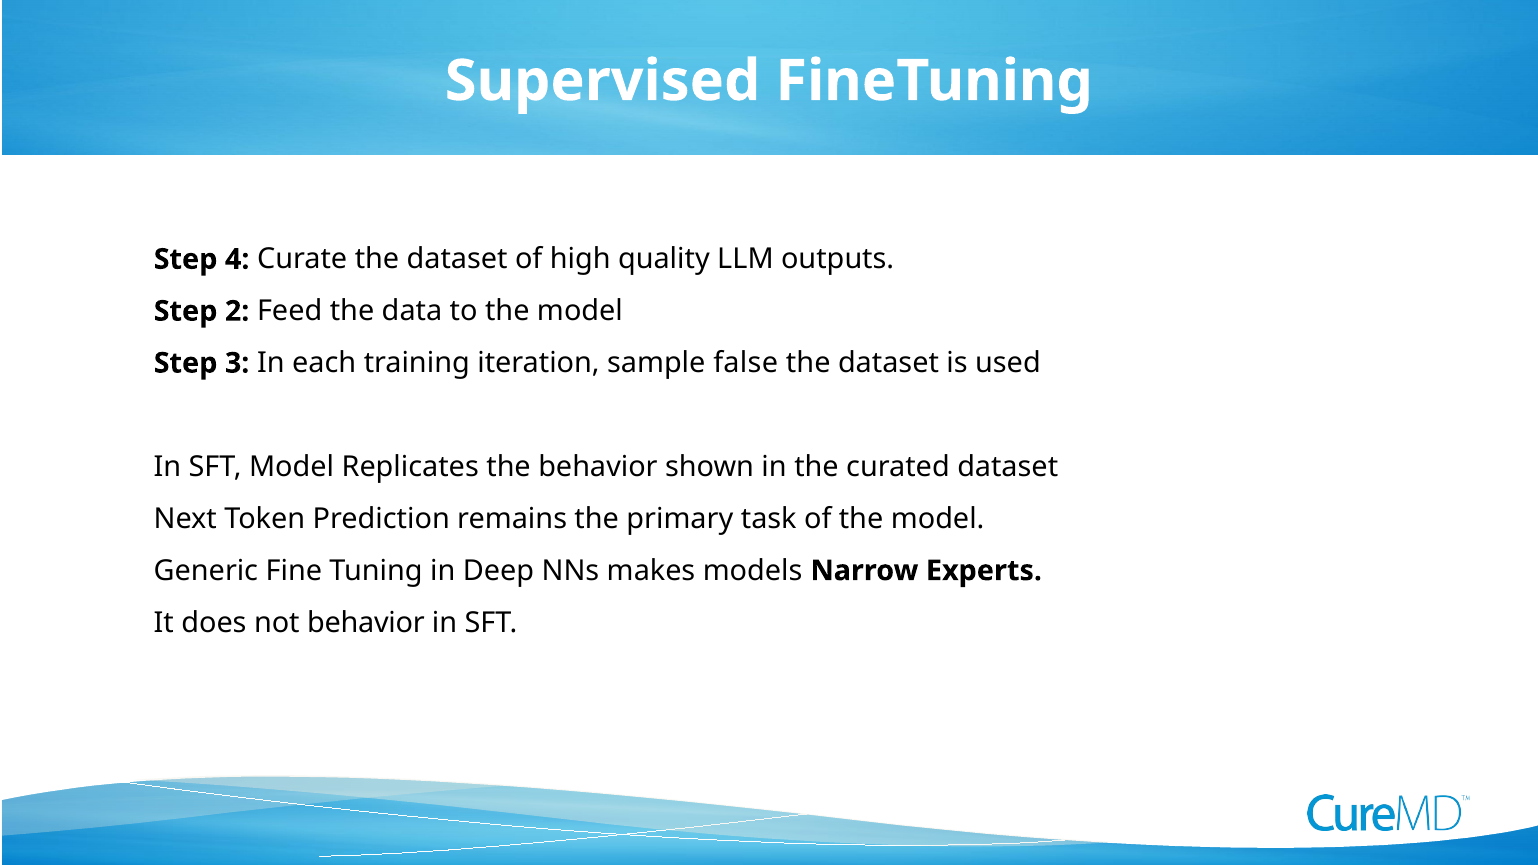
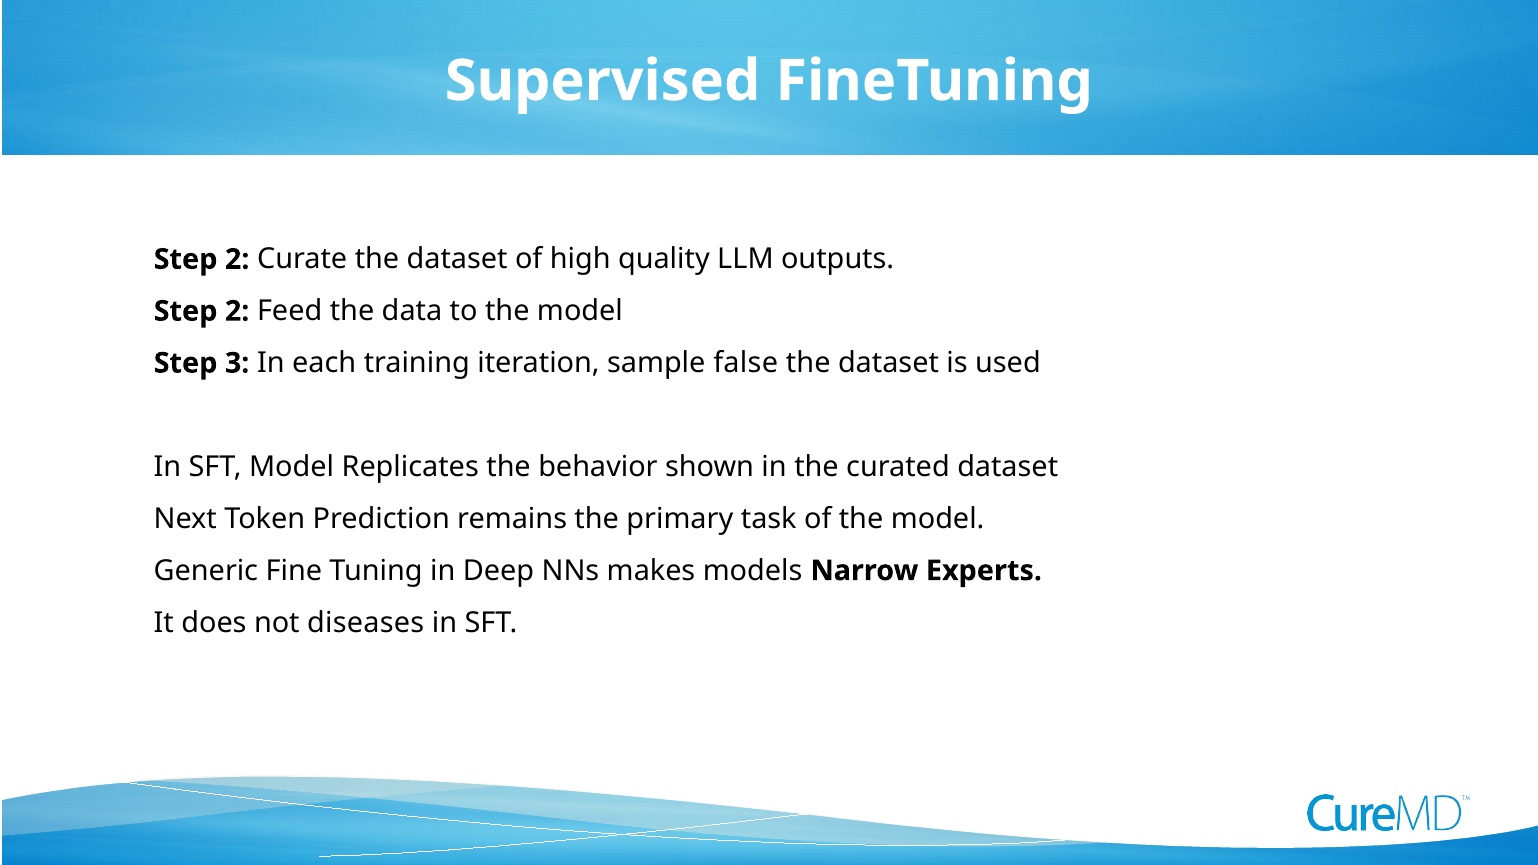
4: 4 -> 2 (237, 259)
not behavior: behavior -> diseases (366, 623)
